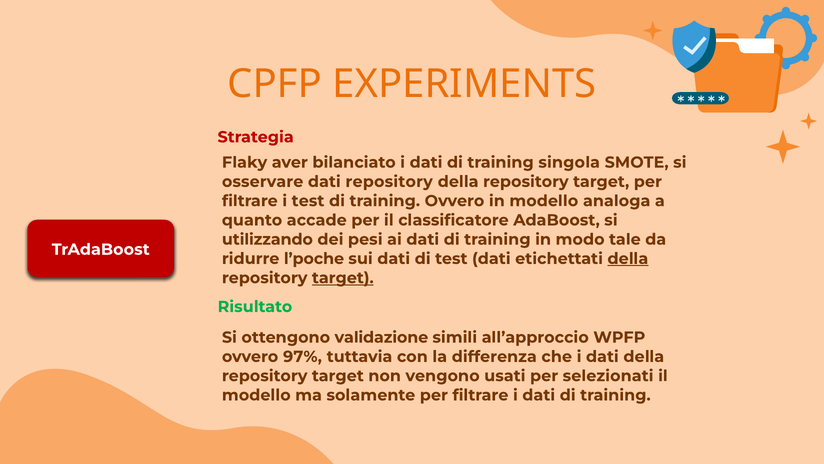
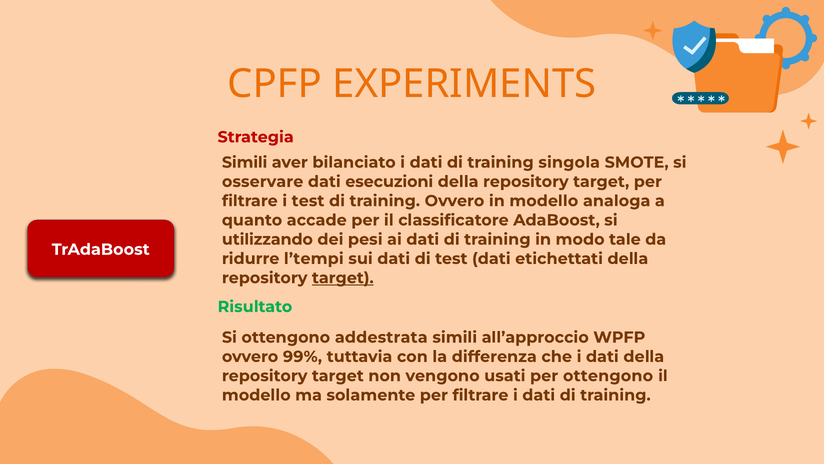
Flaky: Flaky -> Simili (245, 162)
dati repository: repository -> esecuzioni (389, 181)
l’poche: l’poche -> l’tempi (314, 258)
della underline: present -> none (628, 258)
validazione: validazione -> addestrata (381, 337)
97%: 97% -> 99% (302, 356)
per selezionati: selezionati -> ottengono (608, 376)
